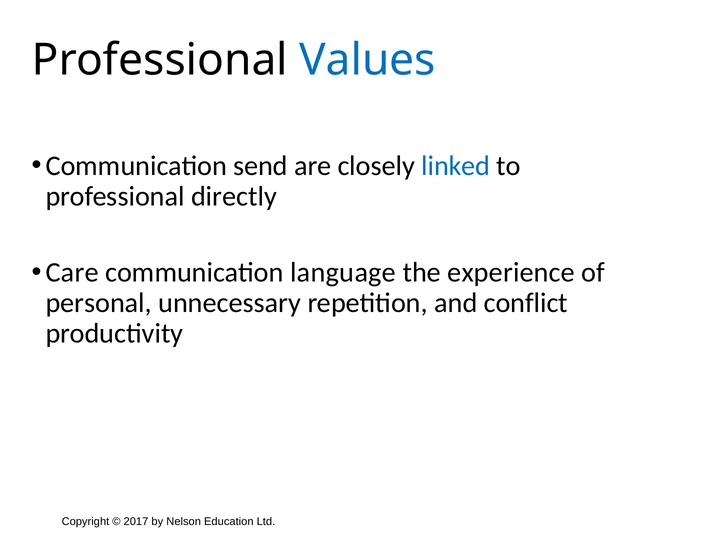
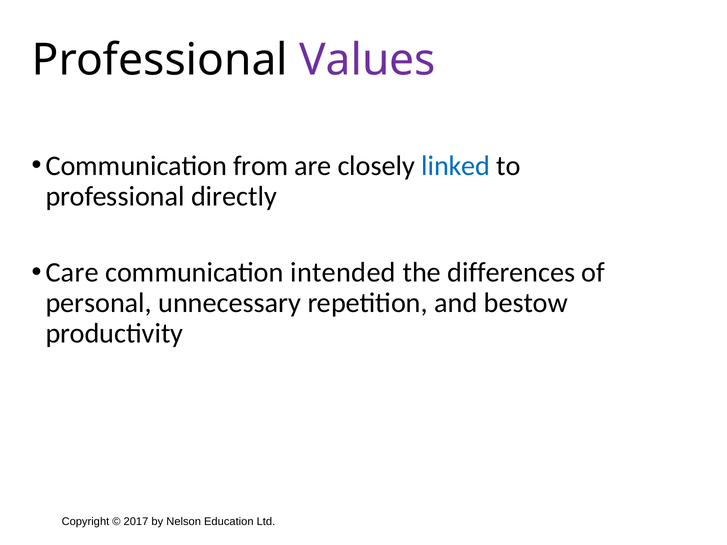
Values colour: blue -> purple (367, 60)
send: send -> from (261, 166)
language: language -> intended (343, 273)
experience: experience -> differences (511, 273)
conflict: conflict -> bestow (526, 303)
